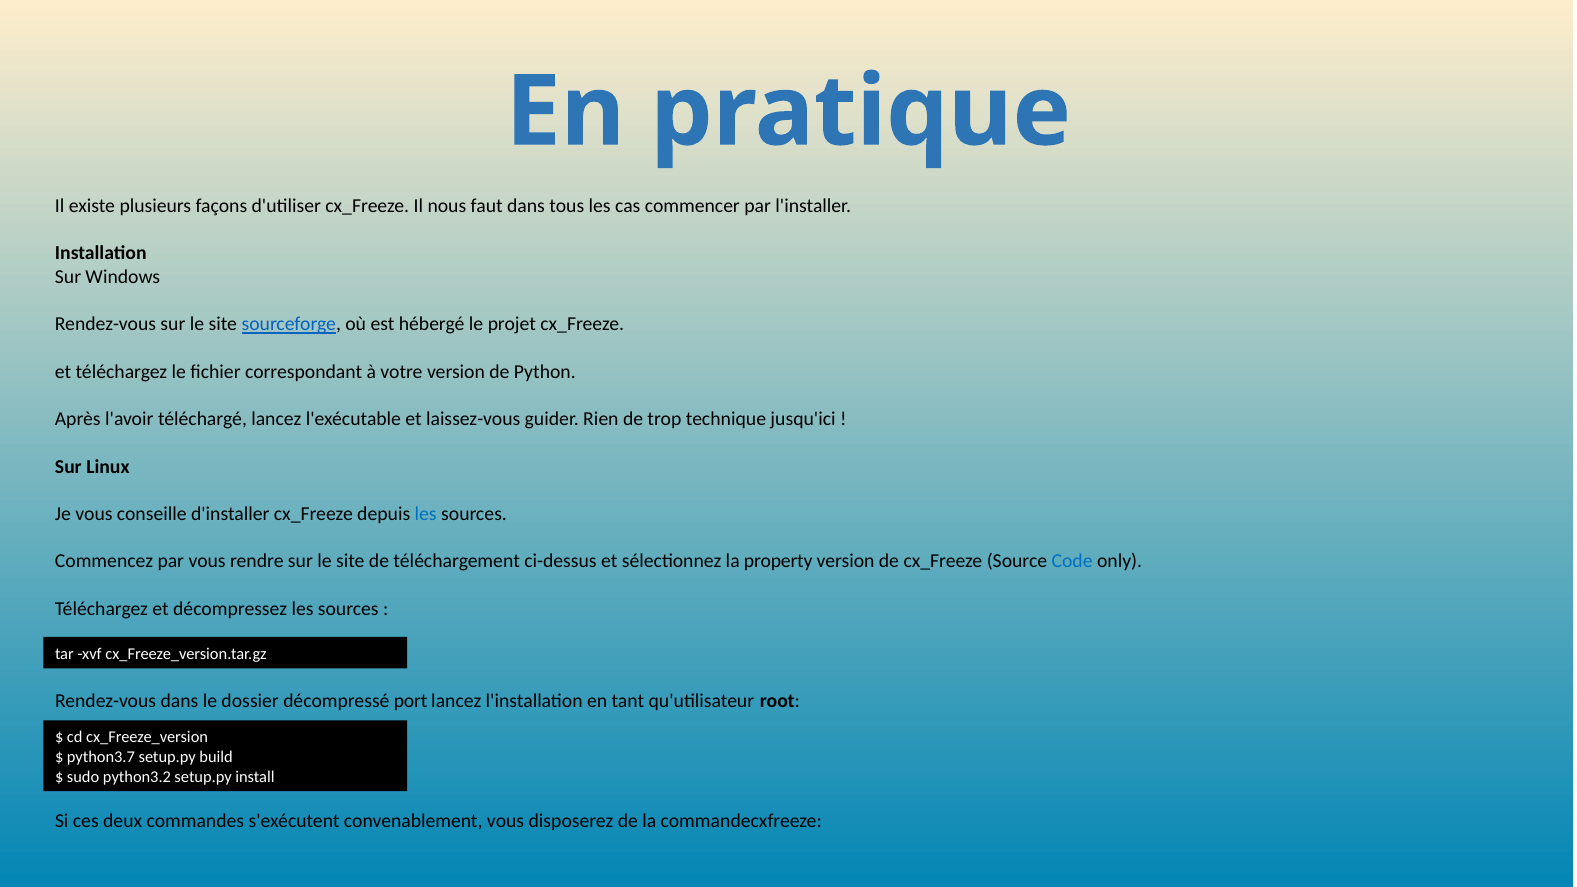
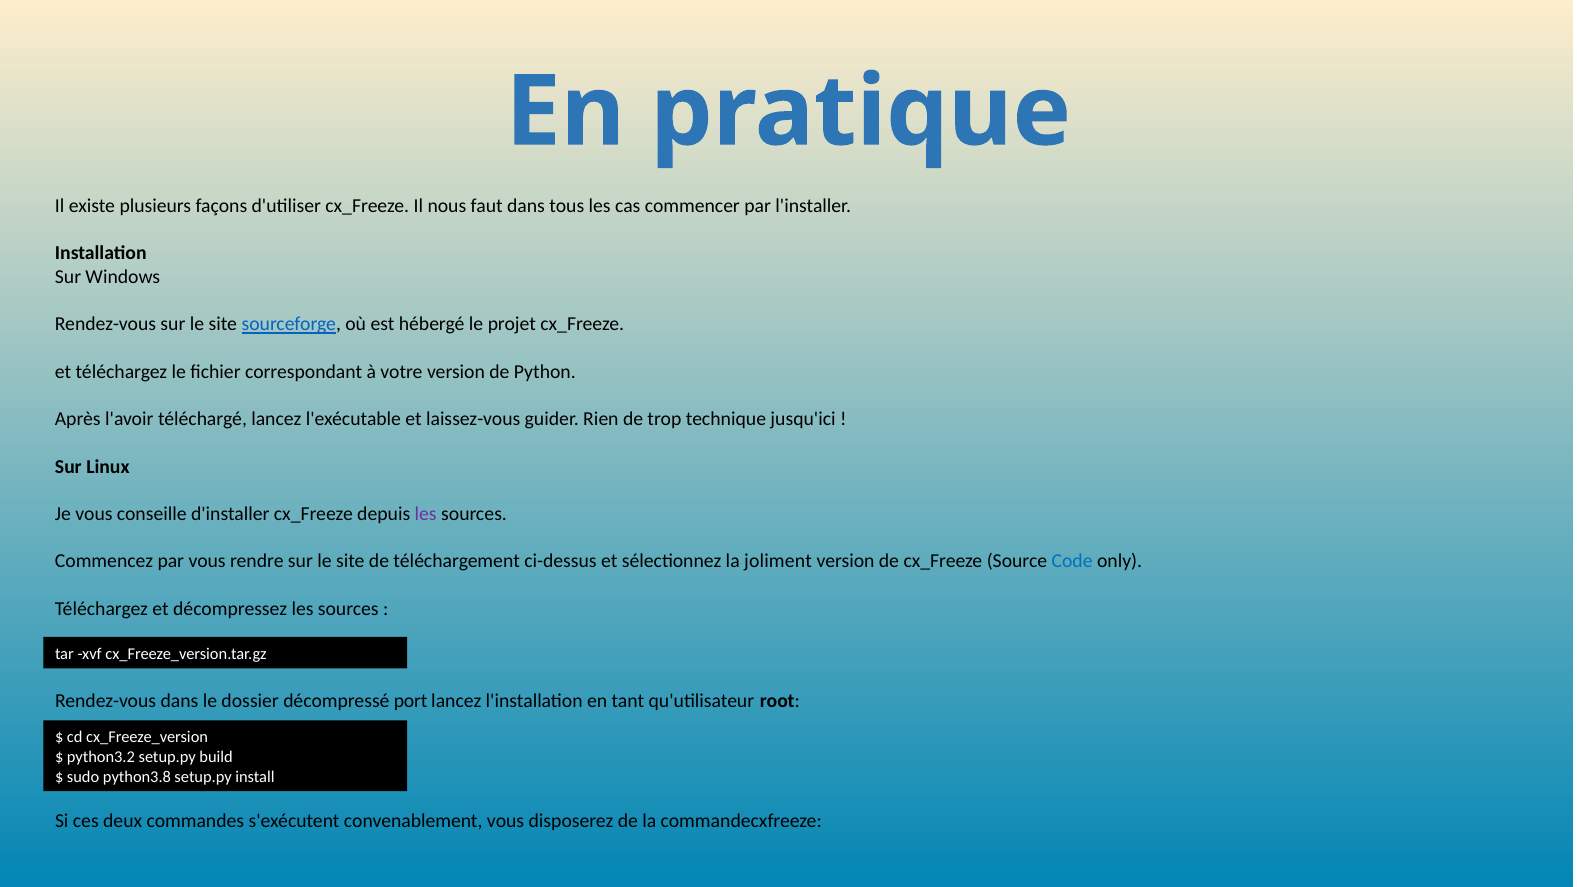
les colour: blue -> purple (426, 514)
property: property -> joliment (778, 561)
python3.7: python3.7 -> python3.2 (101, 757)
python3.2: python3.2 -> python3.8 (137, 777)
